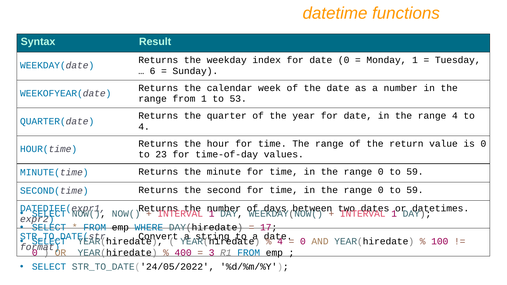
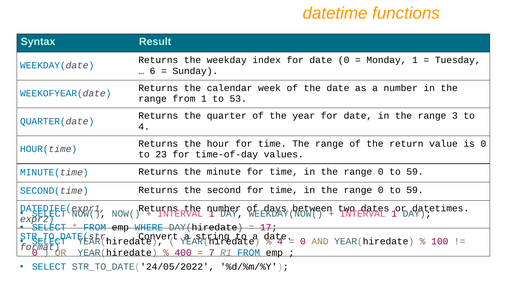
range 4: 4 -> 3 (455, 116)
3: 3 -> 7 (212, 253)
